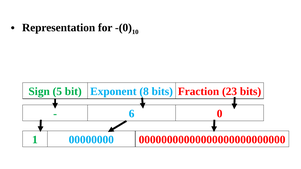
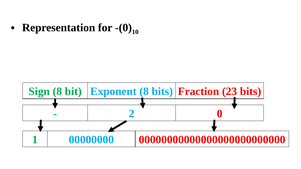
Sign 5: 5 -> 8 (57, 92)
6: 6 -> 2 (132, 114)
